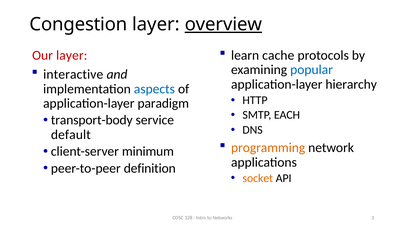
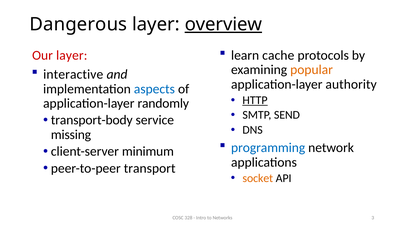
Congestion: Congestion -> Dangerous (78, 24)
popular colour: blue -> orange (312, 70)
hierarchy: hierarchy -> authority (351, 84)
HTTP underline: none -> present (255, 100)
paradigm: paradigm -> randomly (163, 103)
EACH: EACH -> SEND (287, 115)
default: default -> missing (71, 135)
programming colour: orange -> blue (268, 148)
definition: definition -> transport (150, 168)
